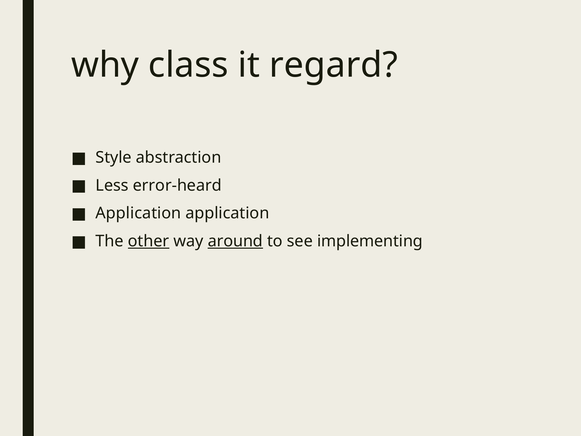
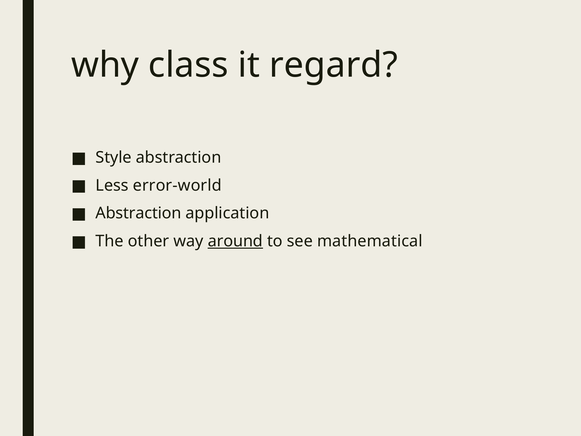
error-heard: error-heard -> error-world (177, 185)
Application: Application -> Abstraction (139, 213)
other underline: present -> none (149, 241)
implementing: implementing -> mathematical (370, 241)
